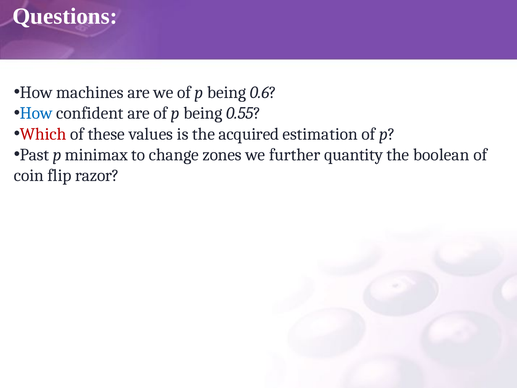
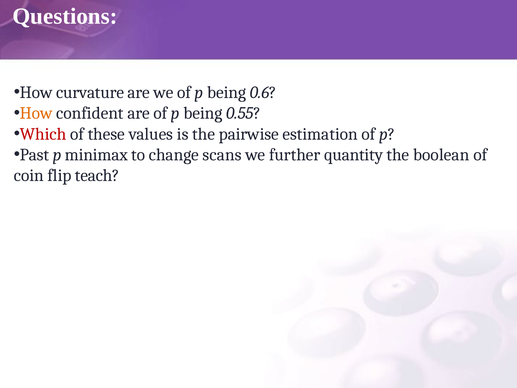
machines: machines -> curvature (90, 93)
How colour: blue -> orange (36, 113)
acquired: acquired -> pairwise (249, 134)
zones: zones -> scans (222, 155)
razor: razor -> teach (97, 176)
